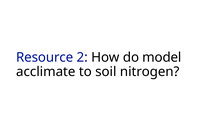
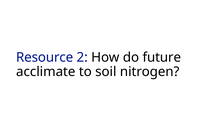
model: model -> future (162, 57)
